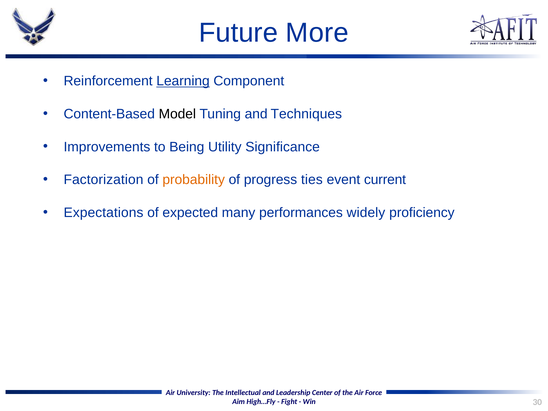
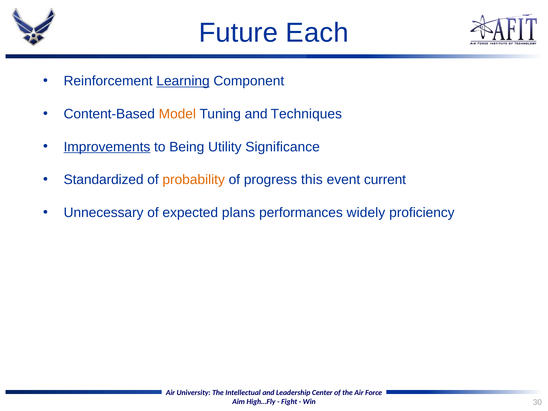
More: More -> Each (317, 33)
Model colour: black -> orange (177, 114)
Improvements underline: none -> present (107, 147)
Factorization: Factorization -> Standardized (104, 180)
ties: ties -> this (312, 180)
Expectations: Expectations -> Unnecessary (104, 213)
many: many -> plans (238, 213)
